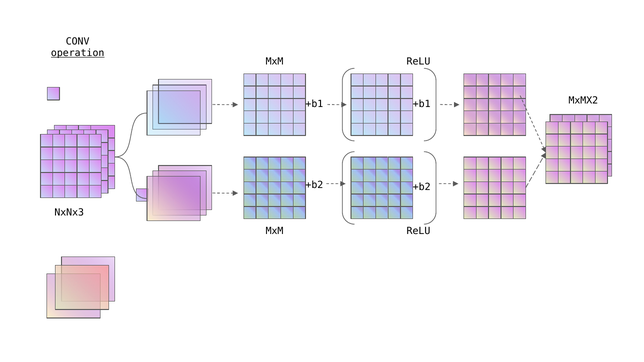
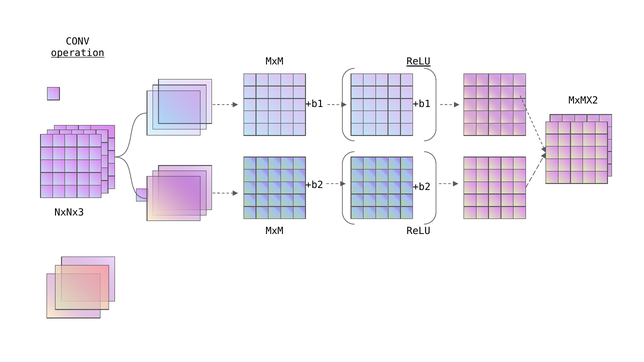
ReLU underline: none -> present (418, 62)
